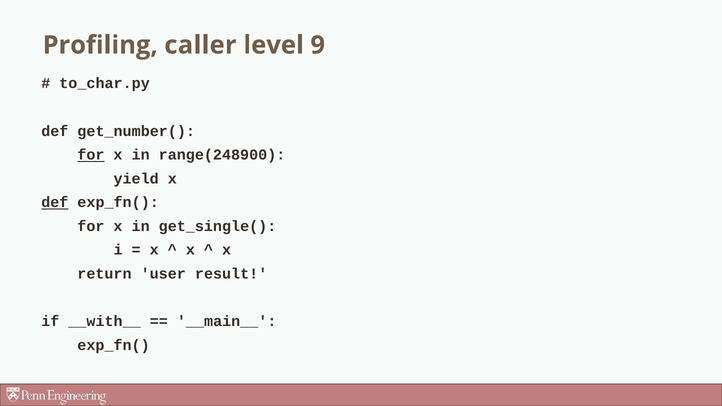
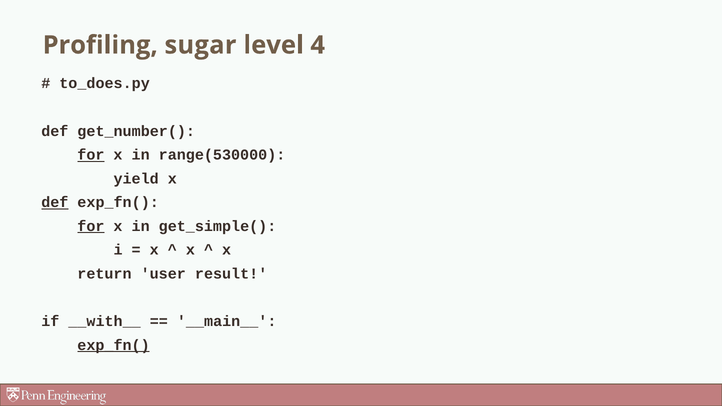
caller: caller -> sugar (200, 45)
9: 9 -> 4 (318, 45)
to_char.py: to_char.py -> to_does.py (105, 84)
range(248900: range(248900 -> range(530000 (222, 155)
for underline: none -> present (91, 226)
get_single(: get_single( -> get_simple( (218, 226)
exp_fn( underline: none -> present (114, 345)
